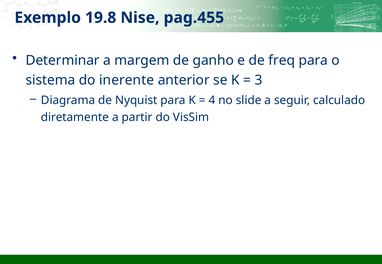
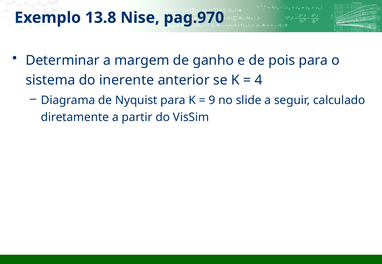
19.8: 19.8 -> 13.8 (101, 18)
pag.455: pag.455 -> pag.970 (194, 18)
freq: freq -> pois (282, 60)
3: 3 -> 4 (258, 80)
4: 4 -> 9 (212, 100)
